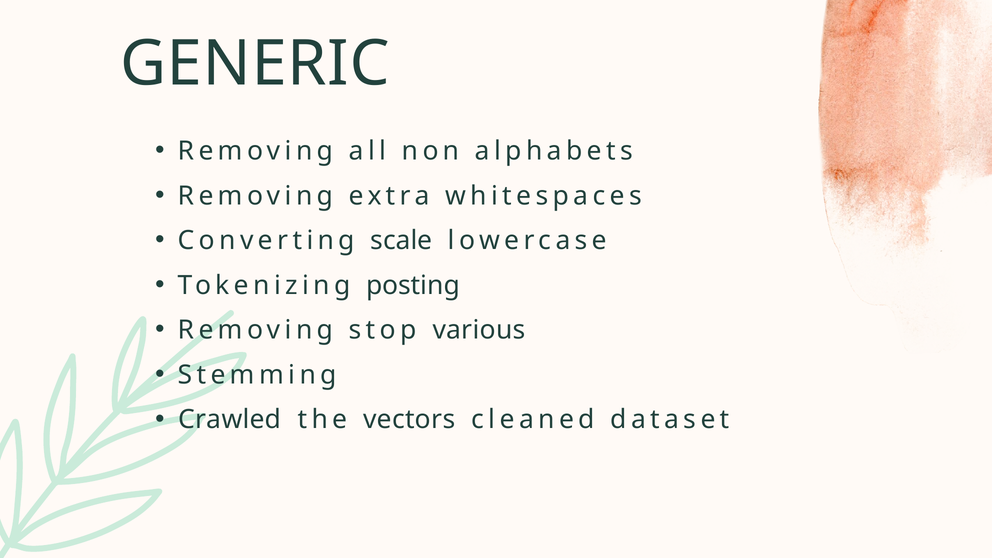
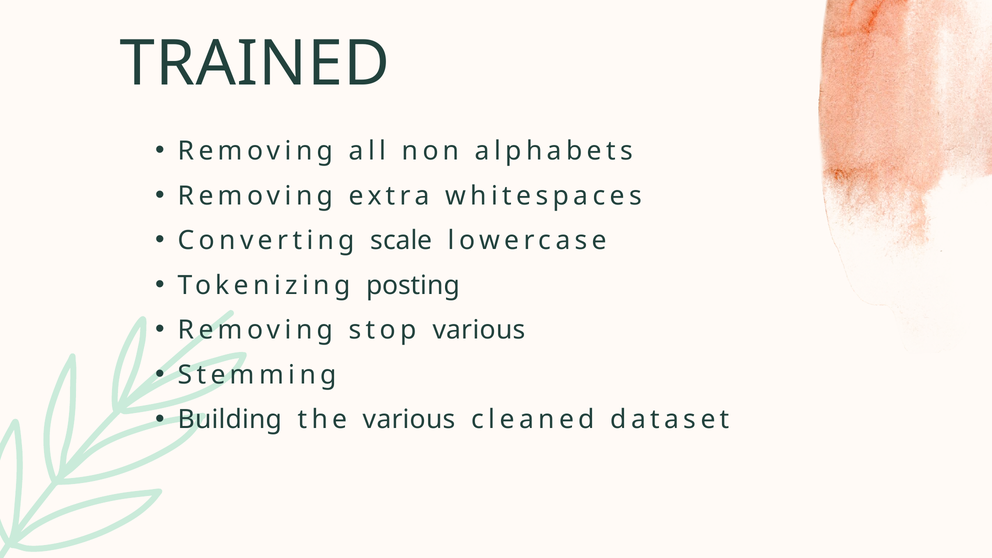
GENERIC: GENERIC -> TRAINED (255, 64)
Crawled: Crawled -> Building (230, 420)
the vectors: vectors -> various (409, 420)
